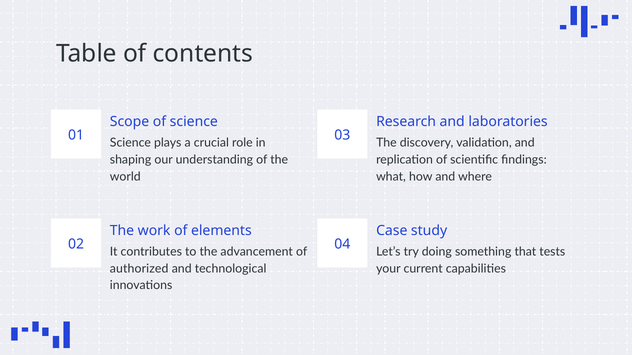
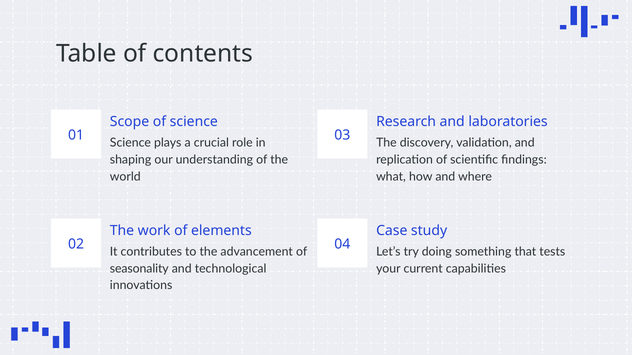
authorized: authorized -> seasonality (139, 269)
